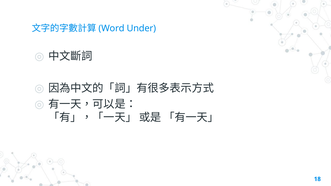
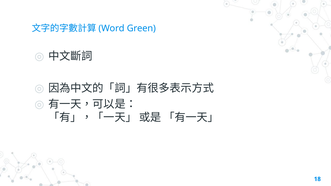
Under: Under -> Green (141, 28)
